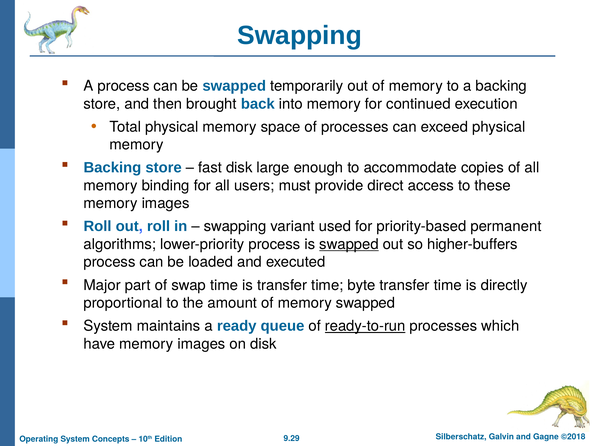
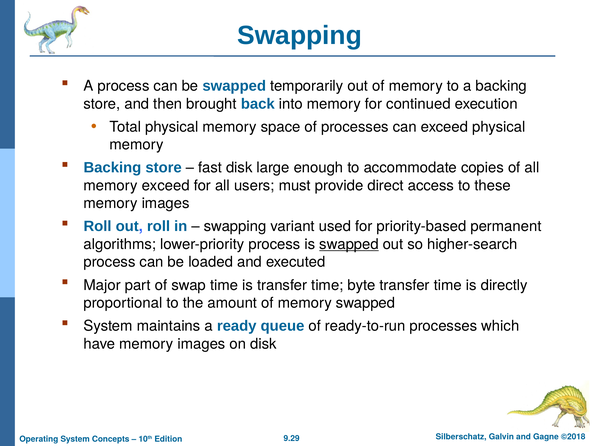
memory binding: binding -> exceed (166, 186)
higher-buffers: higher-buffers -> higher-search (472, 244)
ready-to-run underline: present -> none (365, 326)
